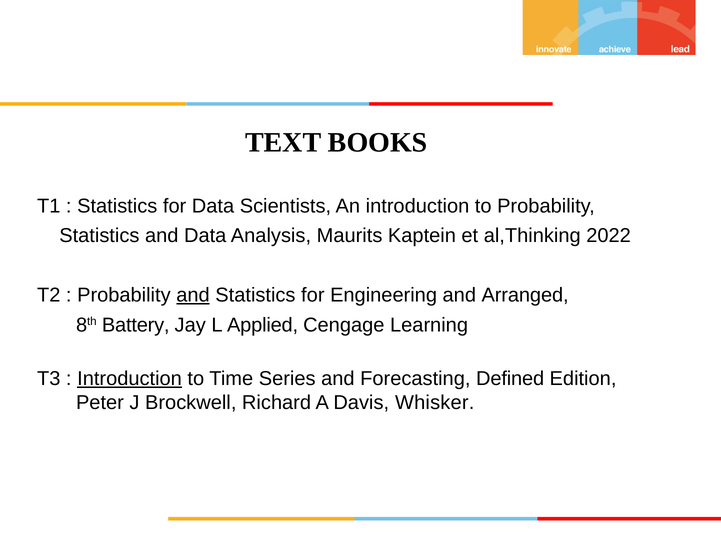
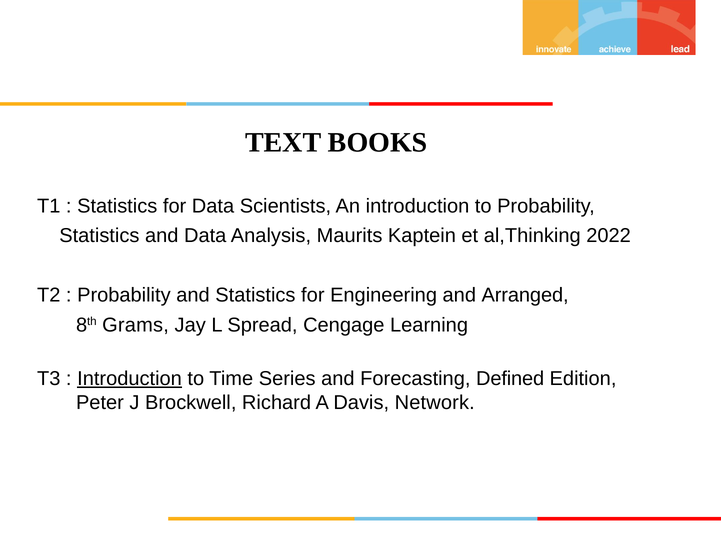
and underline: present -> none (193, 295)
Battery: Battery -> Grams (136, 325)
Applied: Applied -> Spread (262, 325)
Whisker: Whisker -> Network (435, 402)
